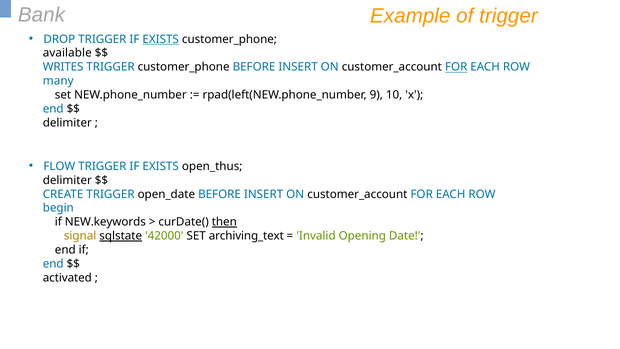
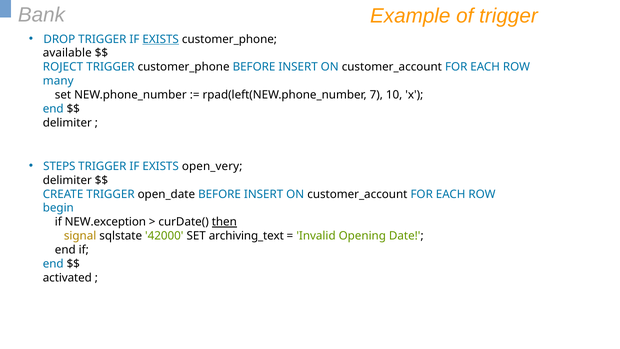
WRITES: WRITES -> ROJECT (63, 67)
FOR underline: present -> none (456, 67)
9: 9 -> 7 (376, 95)
FLOW: FLOW -> STEPS (59, 166)
open_thus: open_thus -> open_very (212, 166)
NEW.keywords: NEW.keywords -> NEW.exception (105, 222)
sqlstate underline: present -> none (121, 236)
